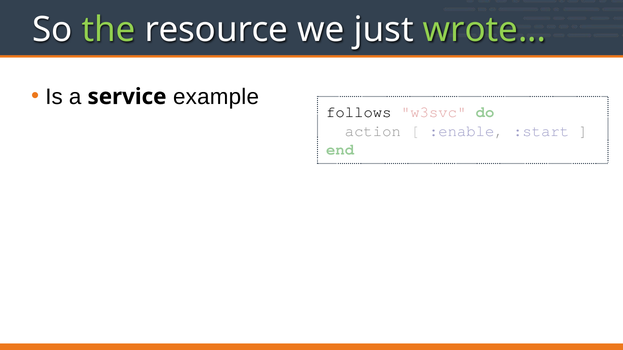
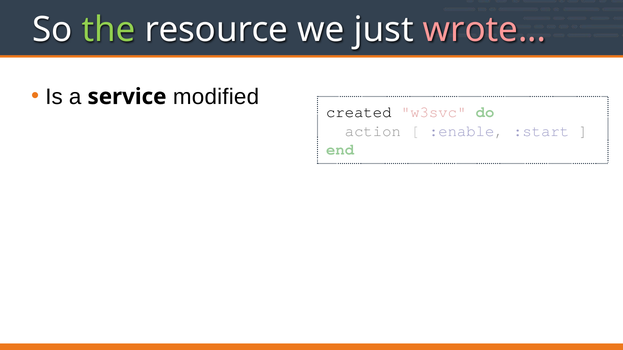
wrote colour: light green -> pink (484, 30)
example: example -> modified (216, 97)
follows: follows -> created (359, 112)
